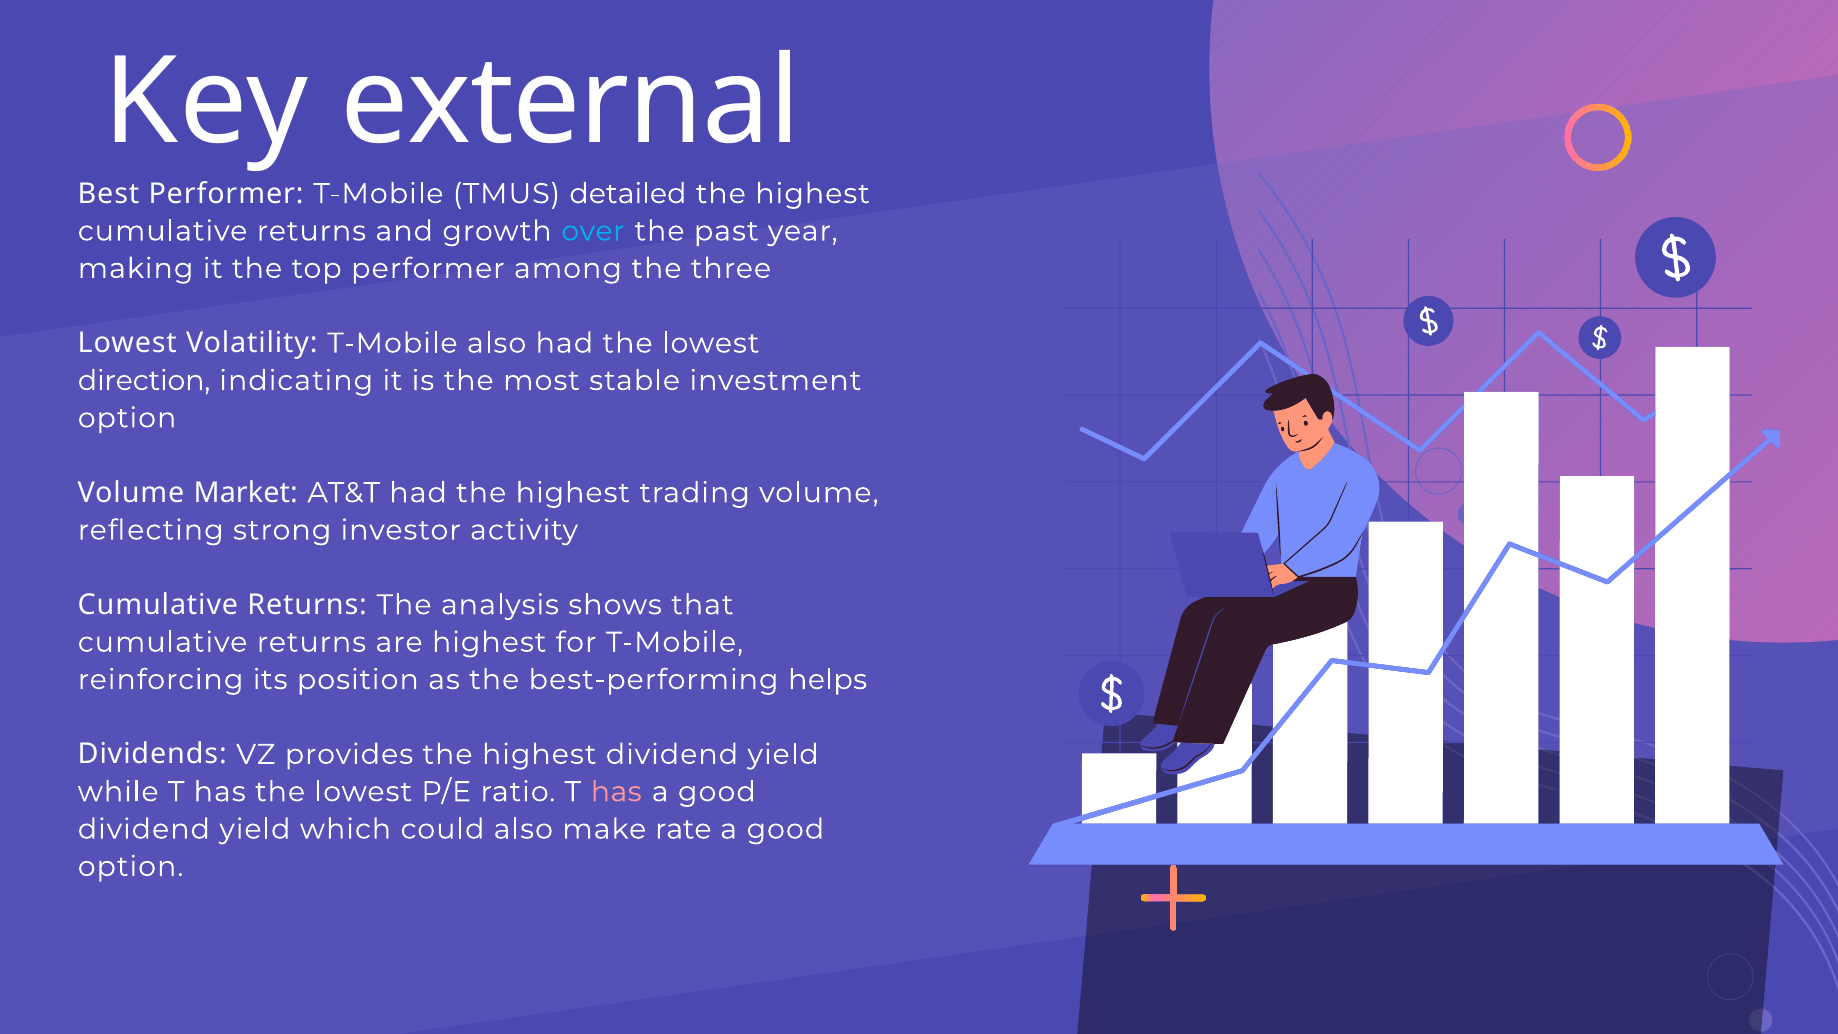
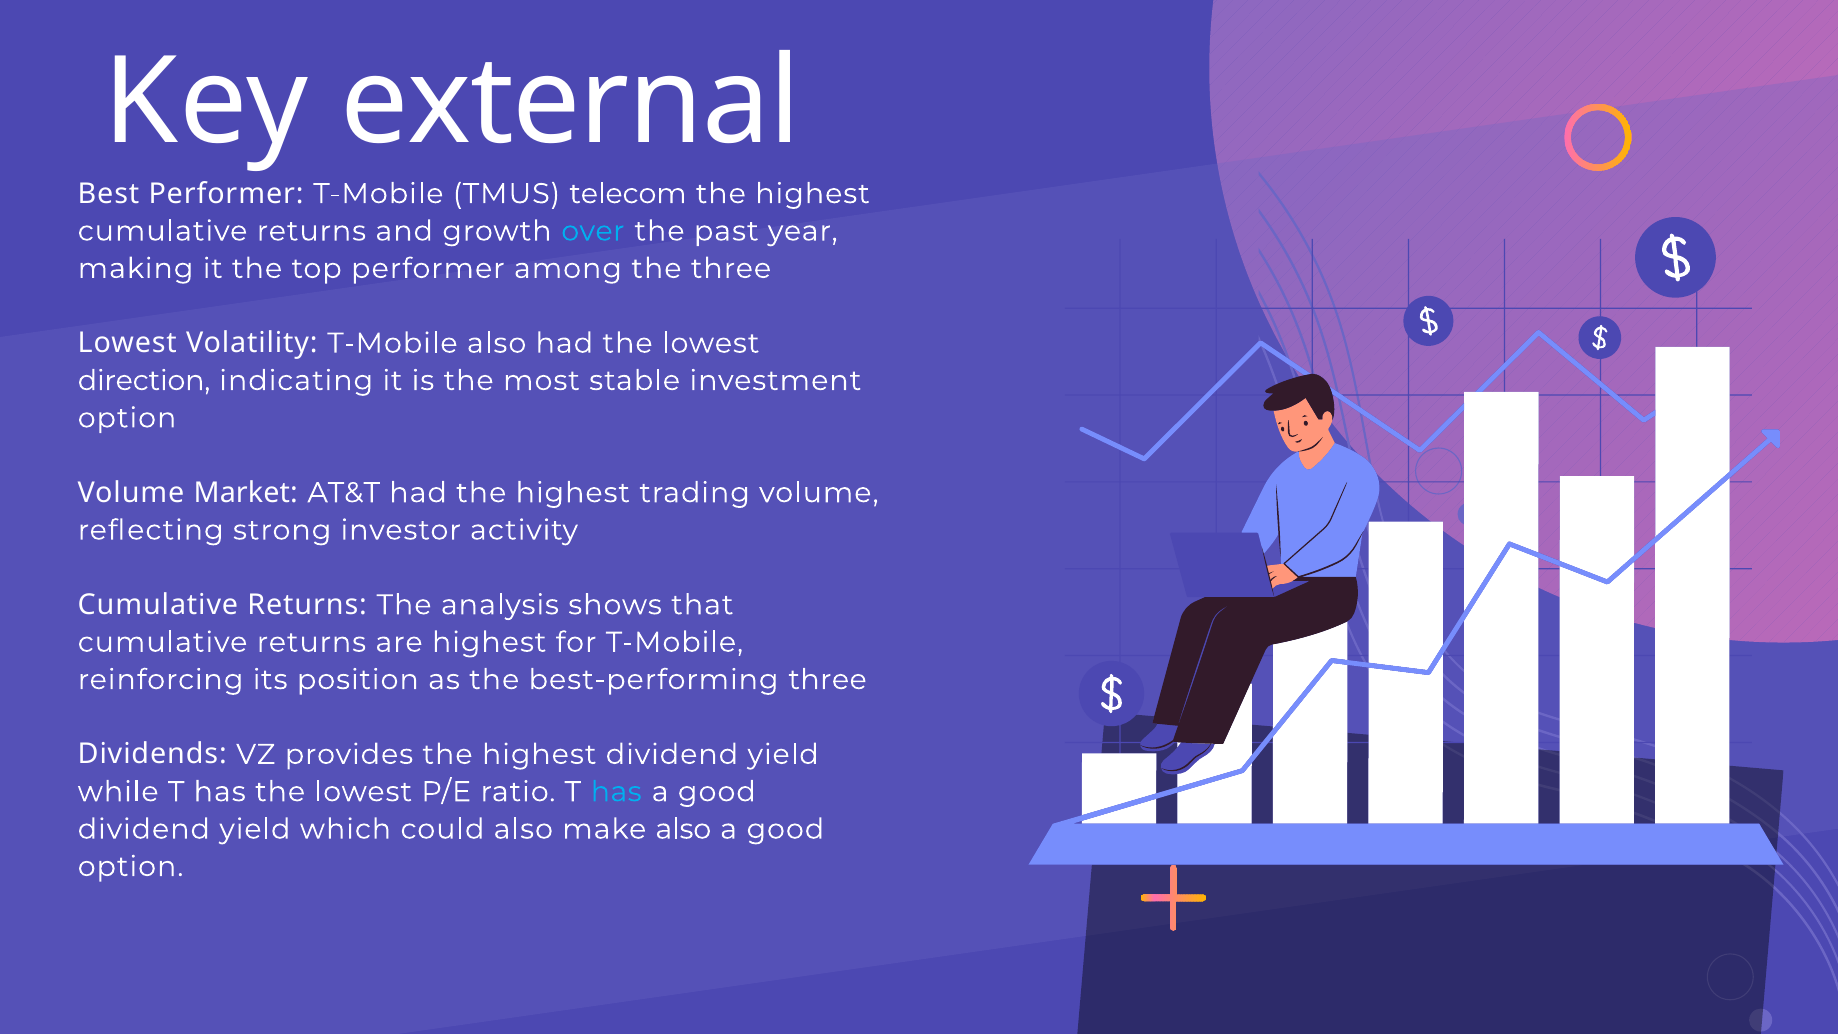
detailed: detailed -> telecom (628, 194)
best-performing helps: helps -> three (828, 680)
has colour: pink -> light blue (616, 792)
make rate: rate -> also (683, 829)
